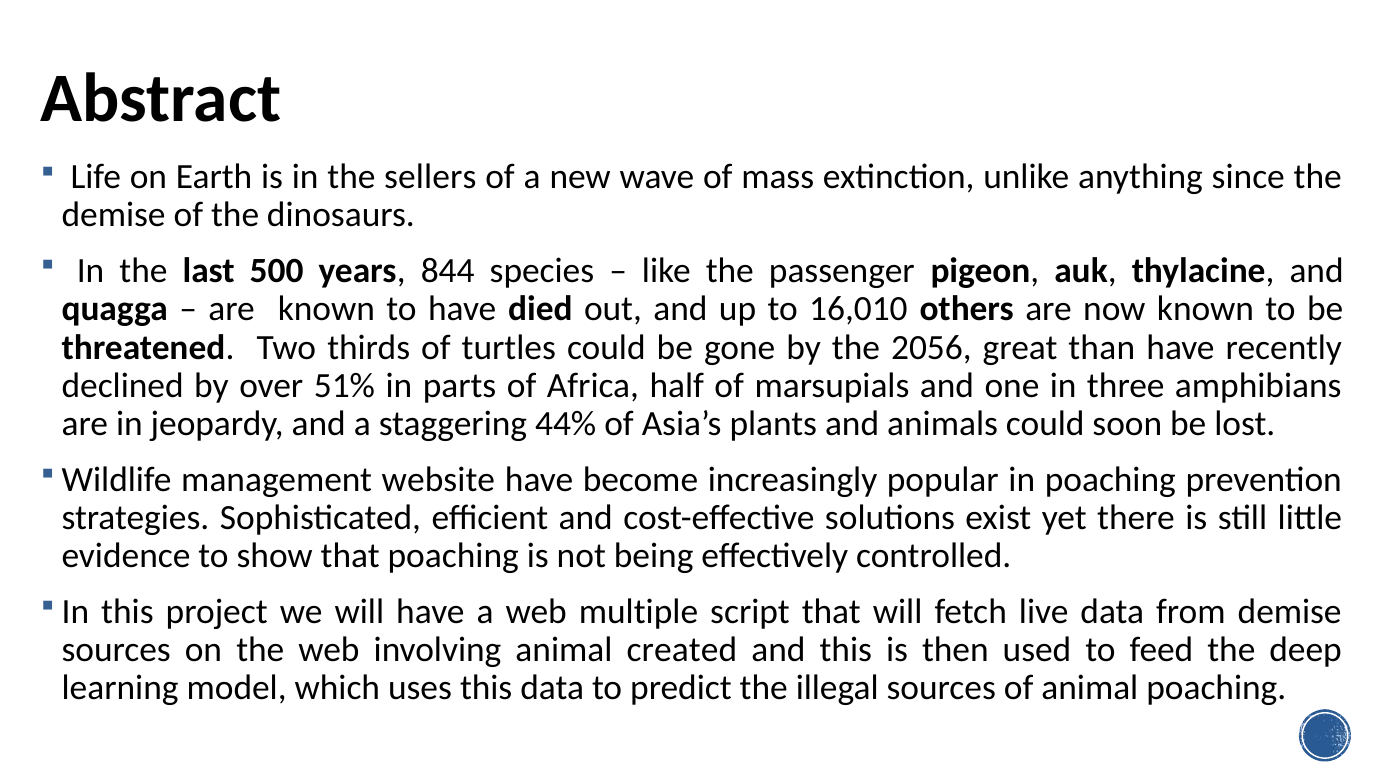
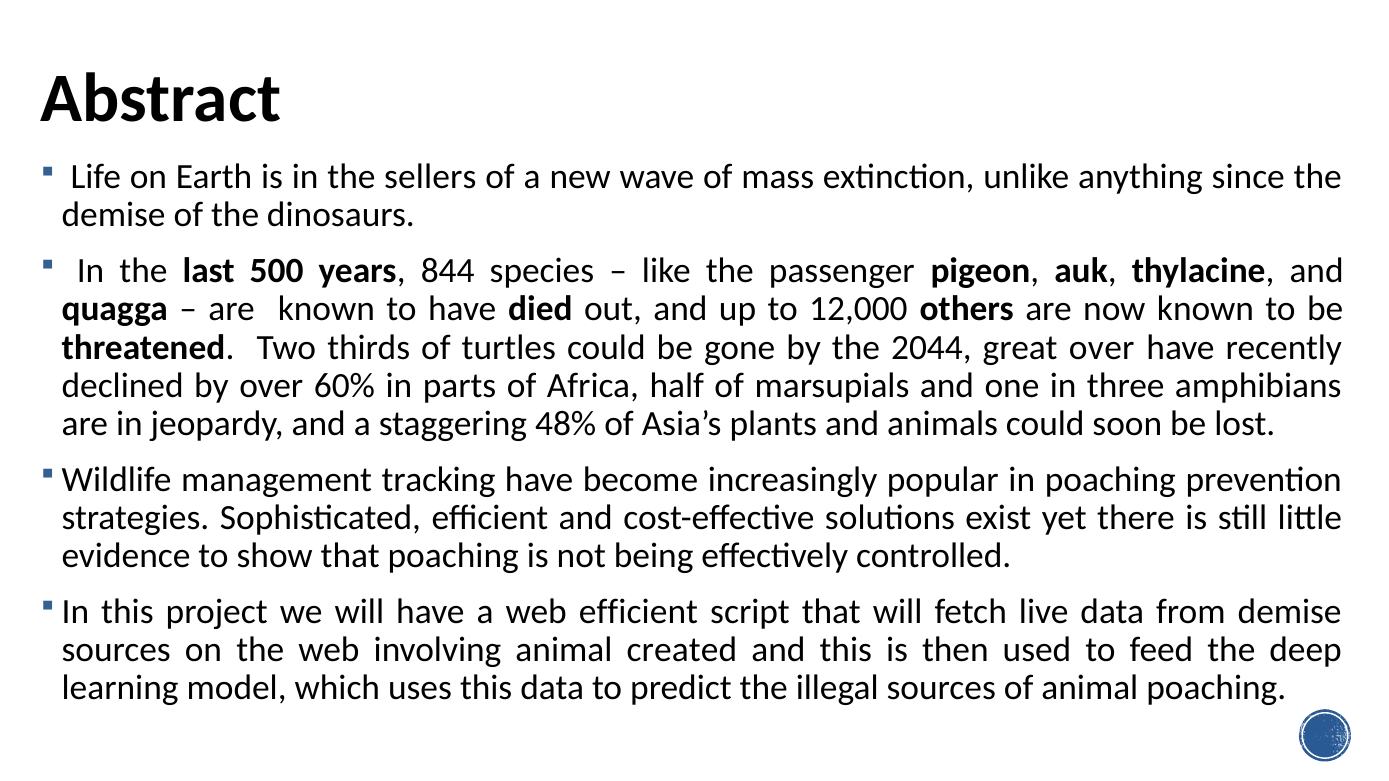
16,010: 16,010 -> 12,000 (858, 309)
2056: 2056 -> 2044 (931, 347)
great than: than -> over (1102, 347)
51%: 51% -> 60% (344, 386)
44%: 44% -> 48% (566, 424)
website: website -> tracking (439, 480)
web multiple: multiple -> efficient (638, 612)
